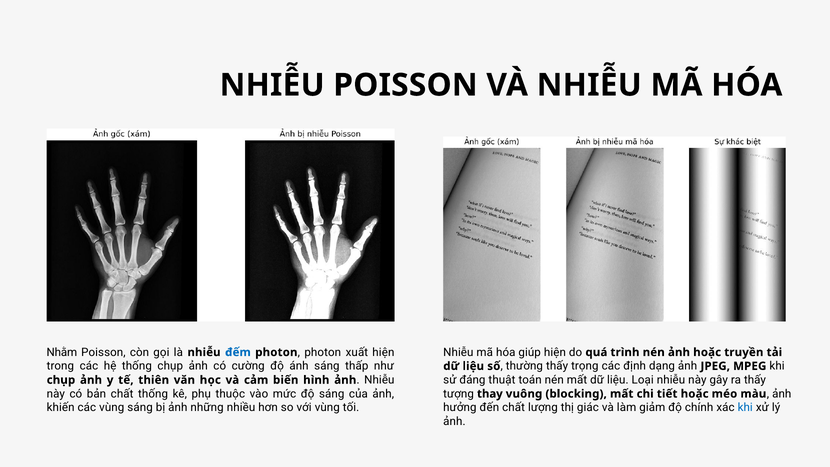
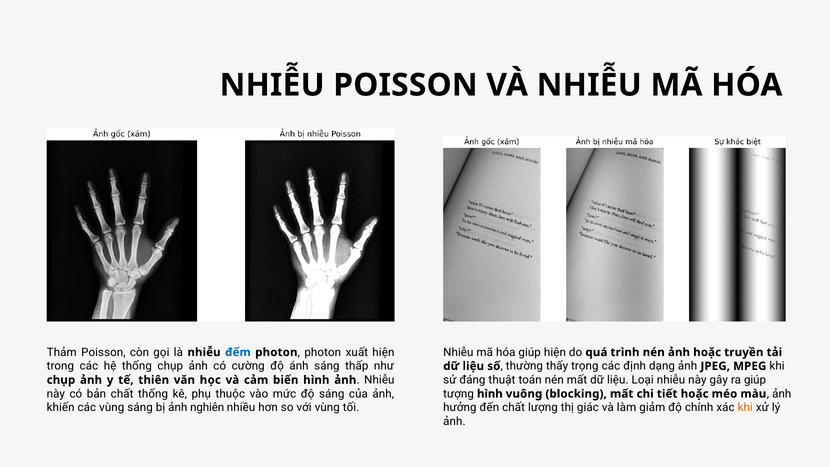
Nhằm: Nhằm -> Thảm (62, 352)
ra thấy: thấy -> giúp (755, 380)
tượng thay: thay -> hình (490, 394)
những: những -> nghiên (207, 408)
khi colour: blue -> orange (745, 408)
